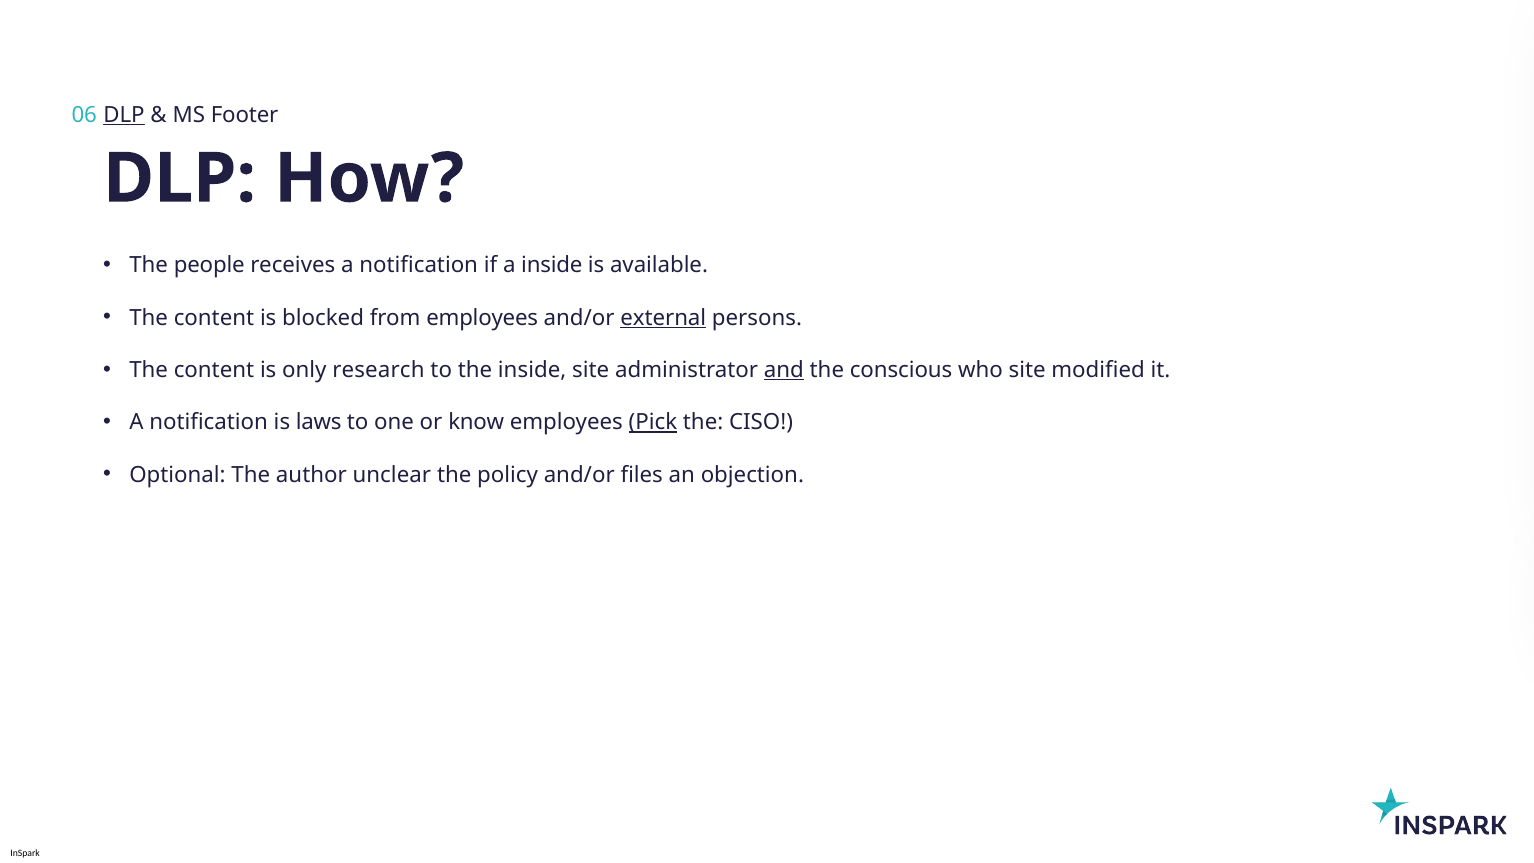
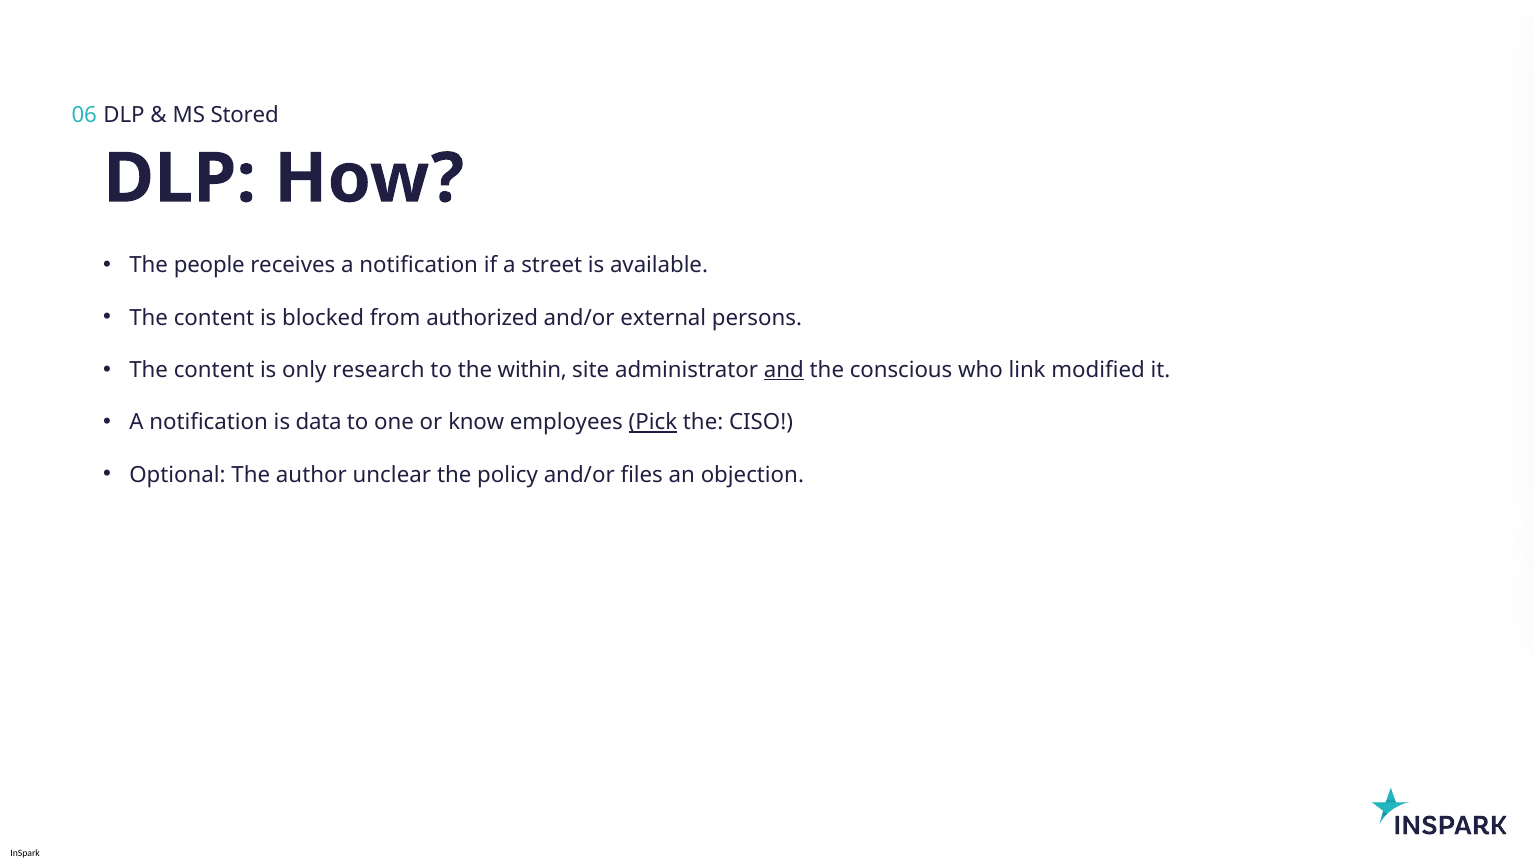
DLP underline: present -> none (124, 115)
Footer: Footer -> Stored (245, 115)
a inside: inside -> street (552, 265)
from employees: employees -> authorized (482, 318)
external underline: present -> none (663, 318)
the inside: inside -> within (532, 370)
who site: site -> link (1027, 370)
laws: laws -> data (319, 422)
